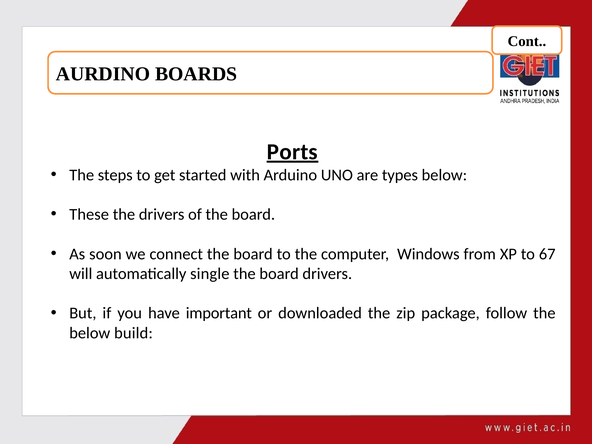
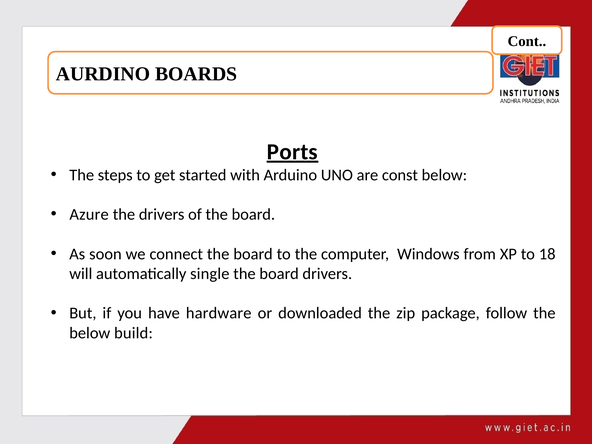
types: types -> const (400, 175)
These: These -> Azure (89, 214)
67: 67 -> 18 (547, 254)
important: important -> hardware (219, 313)
